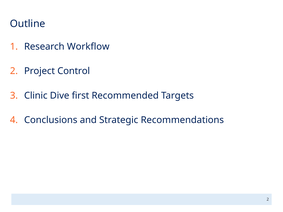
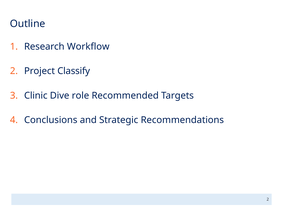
Control: Control -> Classify (74, 71)
first: first -> role (80, 96)
